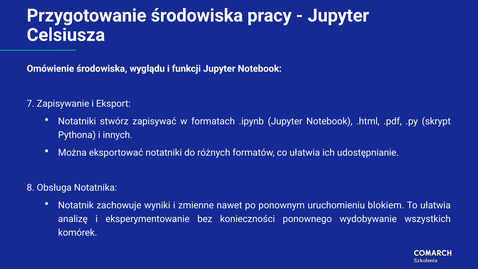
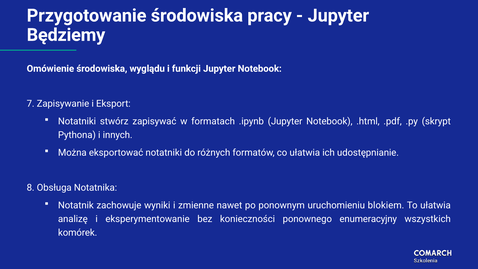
Celsiusza: Celsiusza -> Będziemy (66, 35)
wydobywanie: wydobywanie -> enumeracyjny (368, 219)
